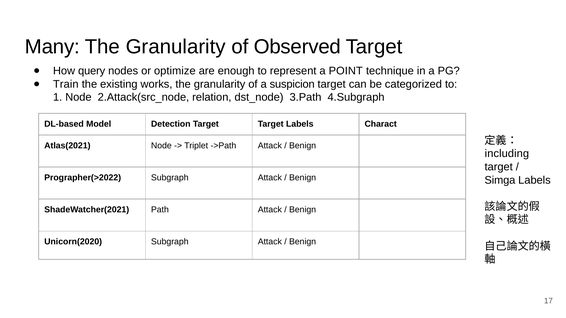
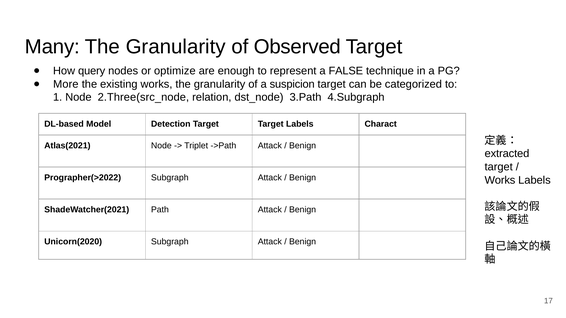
POINT: POINT -> FALSE (346, 71)
Train: Train -> More (66, 84)
2.Attack(src_node: 2.Attack(src_node -> 2.Three(src_node (143, 97)
including: including -> extracted (507, 154)
Simga: Simga -> Works (500, 180)
